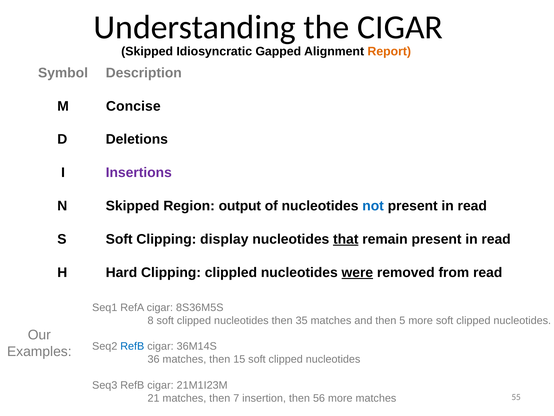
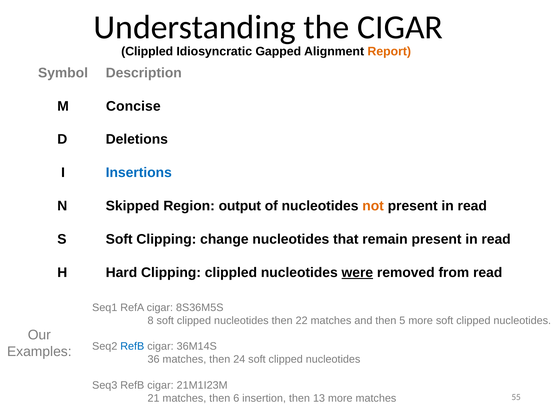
Skipped: Skipped -> Clippled (147, 51)
Insertions colour: purple -> blue (139, 172)
not colour: blue -> orange (373, 206)
display: display -> change (224, 239)
that underline: present -> none (346, 239)
35: 35 -> 22 (302, 320)
15: 15 -> 24 (239, 359)
7: 7 -> 6 (236, 398)
56: 56 -> 13 (319, 398)
